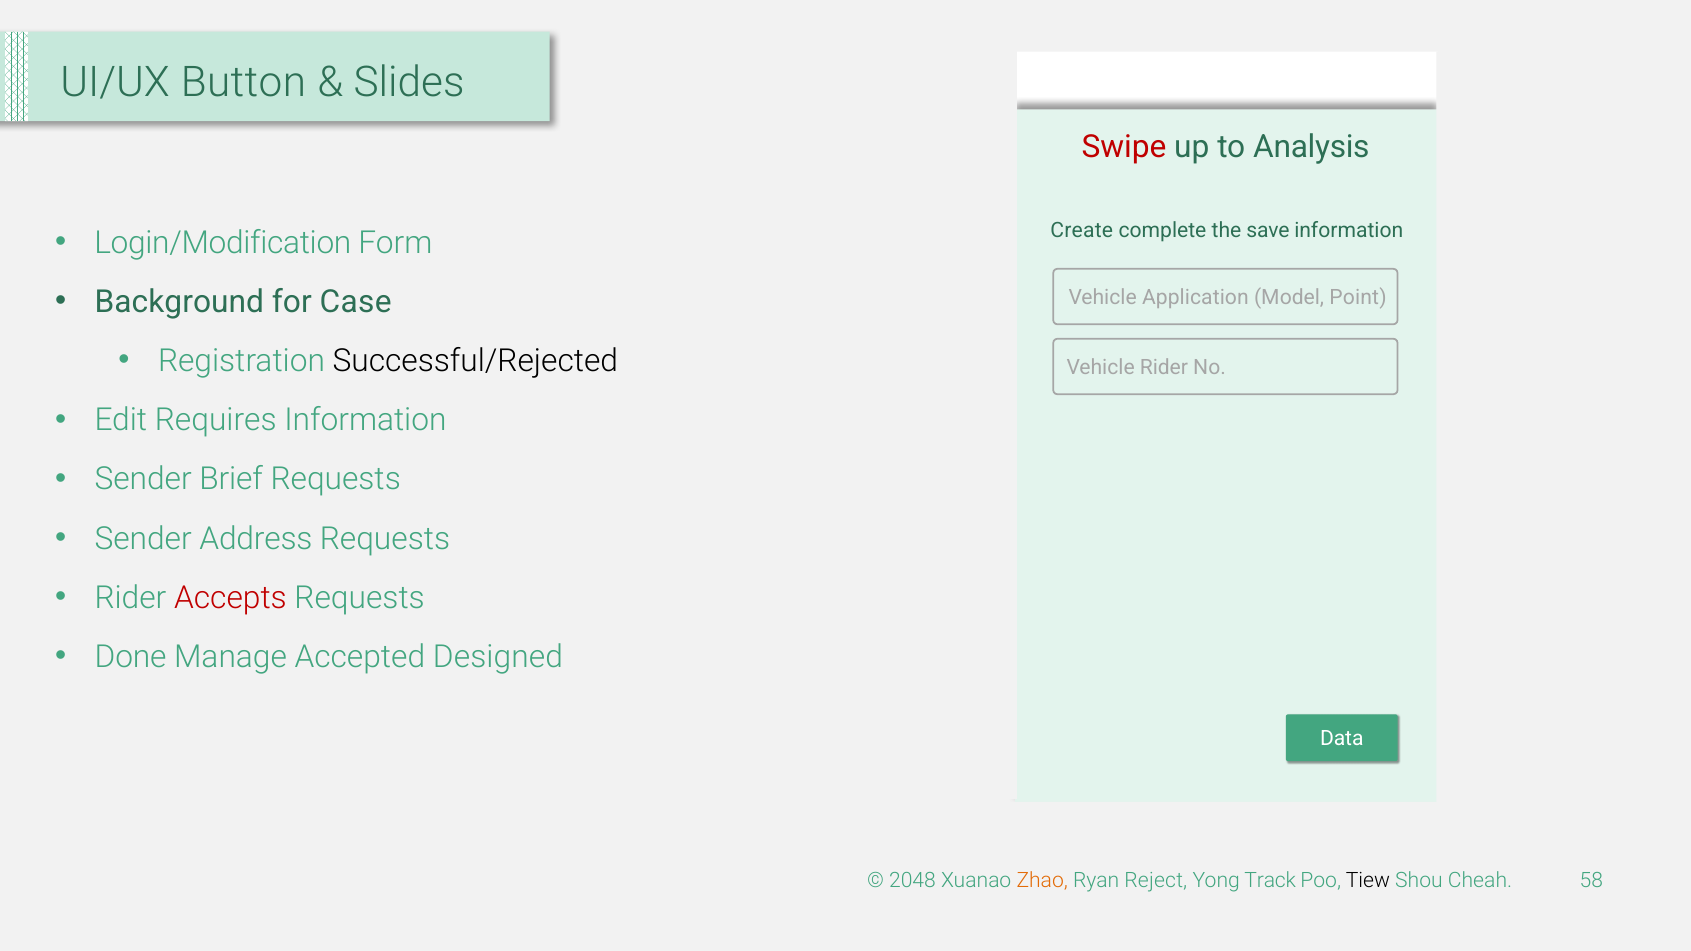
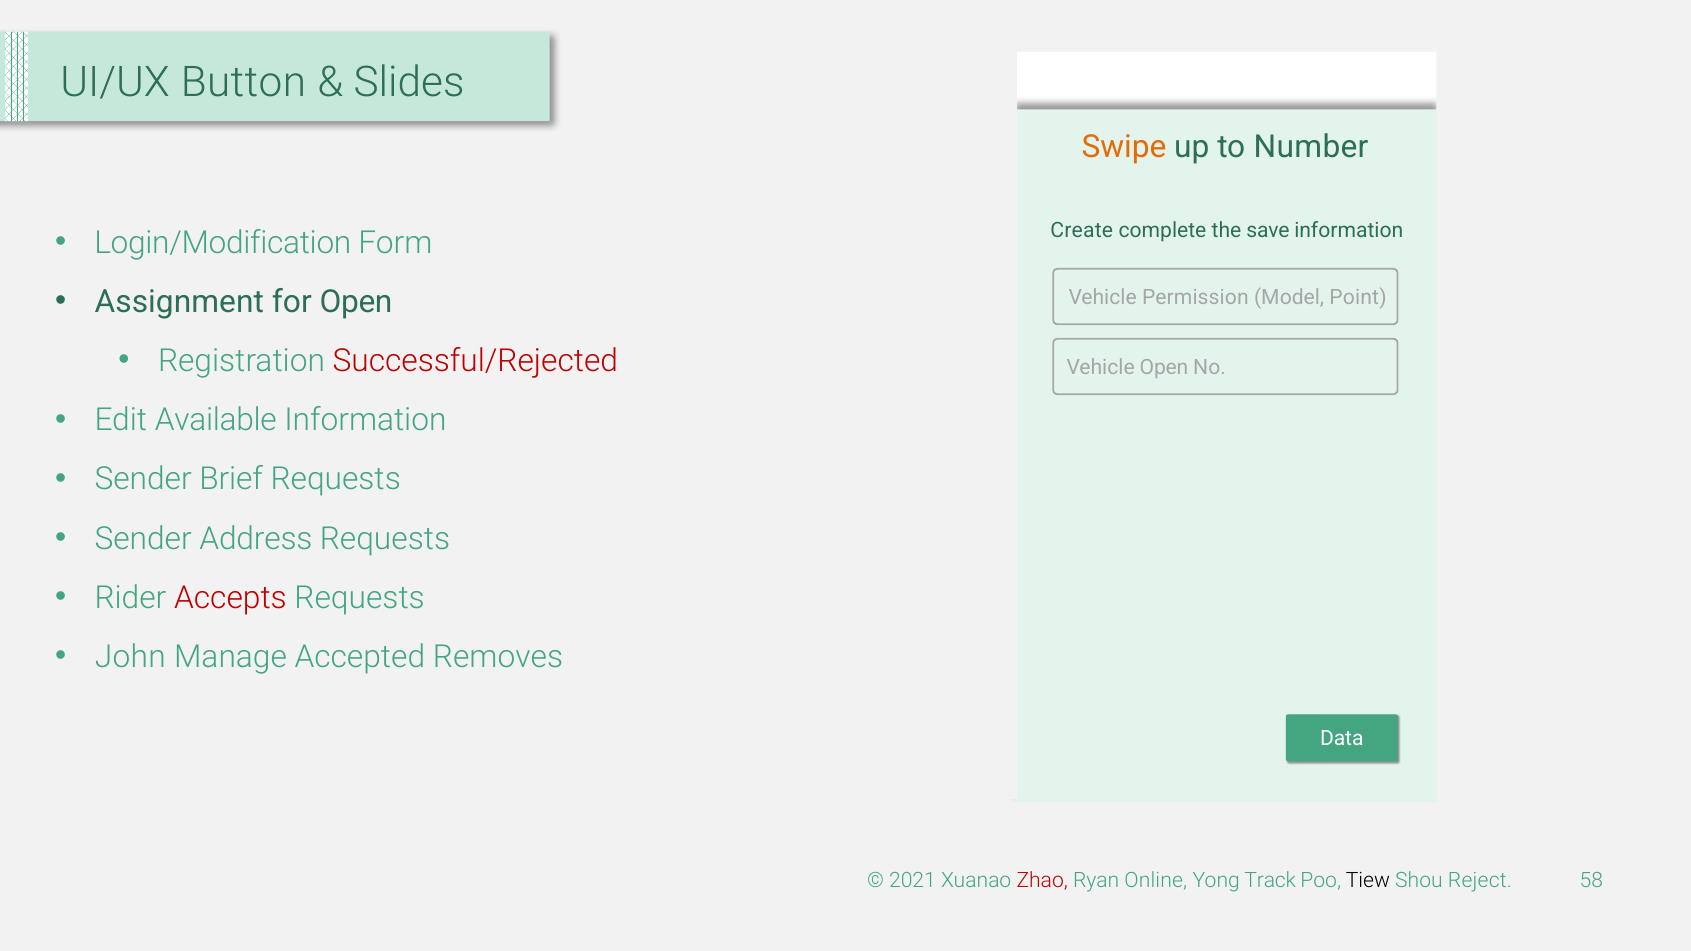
Swipe colour: red -> orange (1124, 147)
Analysis: Analysis -> Number (1311, 147)
Background: Background -> Assignment (179, 302)
for Case: Case -> Open (356, 302)
Application: Application -> Permission (1195, 298)
Successful/Rejected colour: black -> red (475, 361)
Rider: Rider -> Open (1164, 368)
Requires: Requires -> Available (216, 420)
Done: Done -> John (130, 657)
Designed: Designed -> Removes (498, 657)
2048: 2048 -> 2021 (912, 881)
Zhao colour: orange -> red (1042, 881)
Reject: Reject -> Online (1156, 881)
Cheah: Cheah -> Reject (1480, 881)
